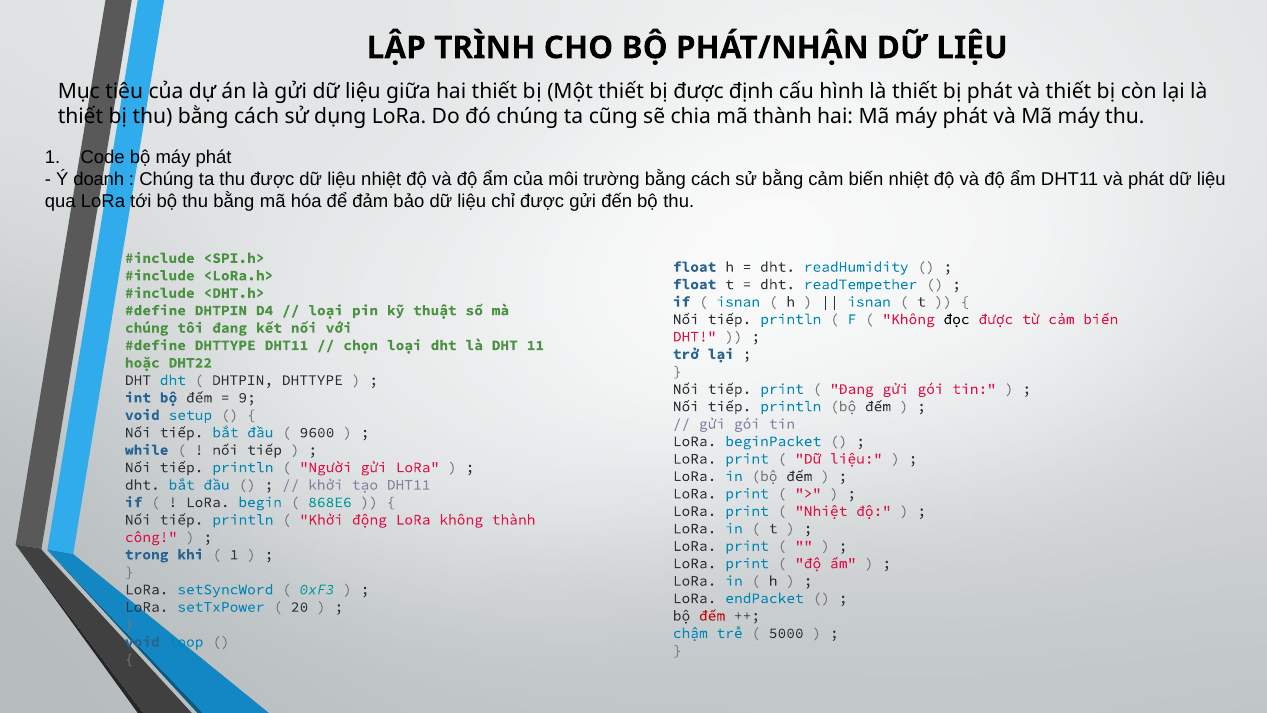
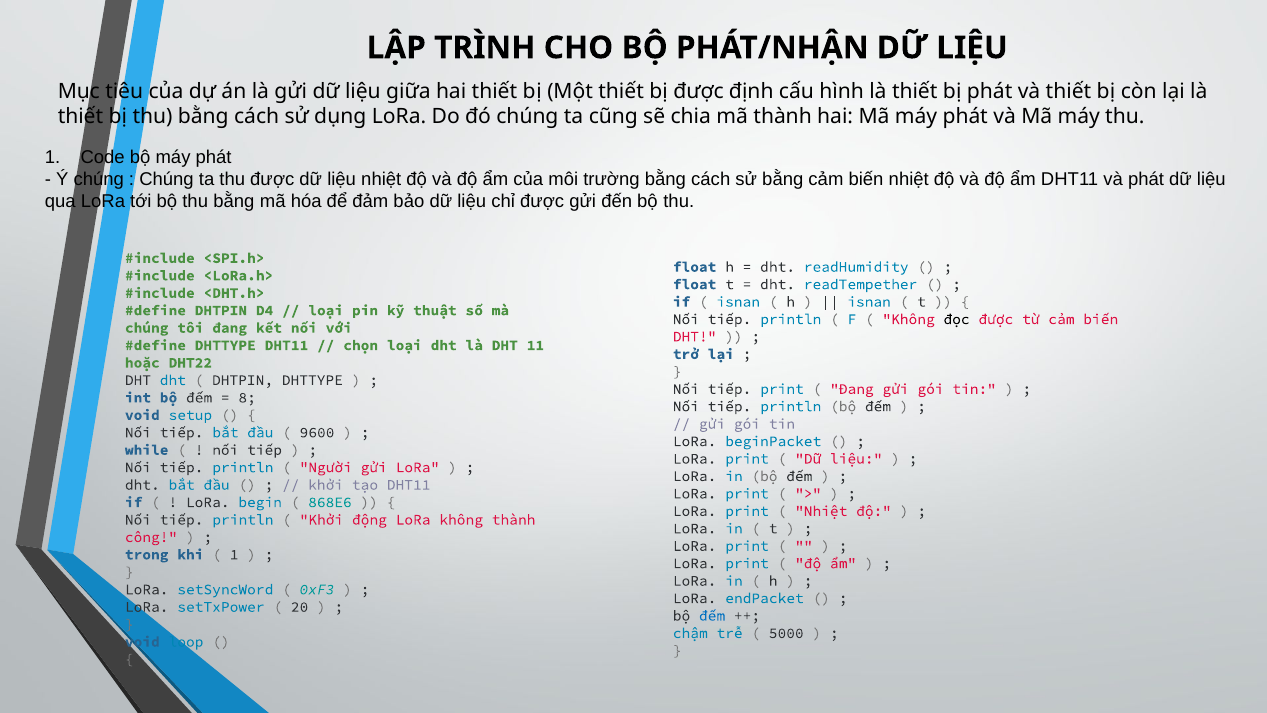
Ý doanh: doanh -> chúng (99, 179)
9: 9 -> 8 (247, 397)
đếm colour: red -> blue (712, 615)
